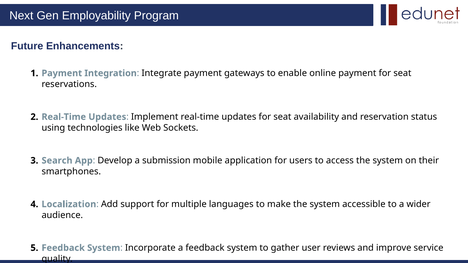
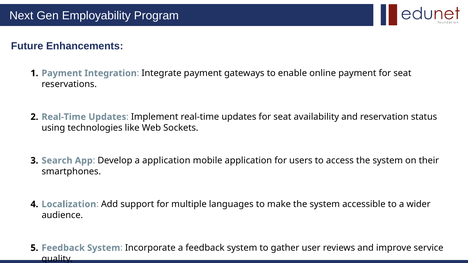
a submission: submission -> application (166, 161)
